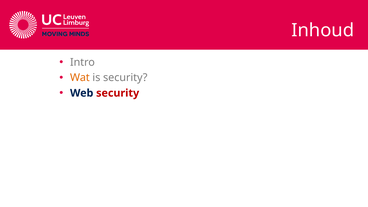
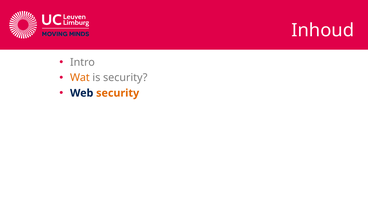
security colour: red -> orange (118, 93)
